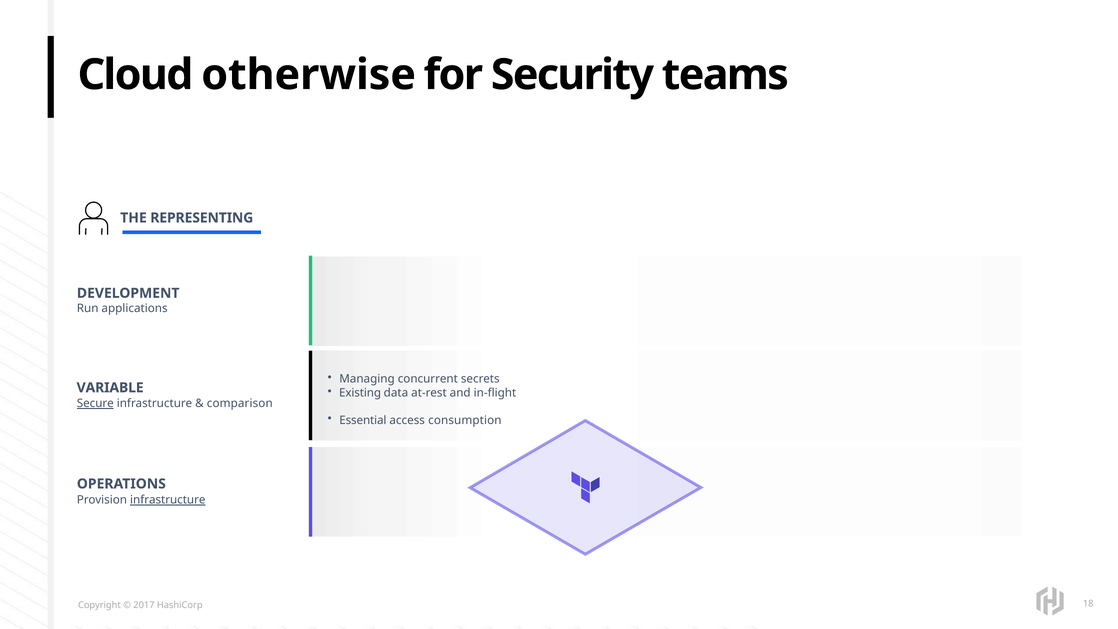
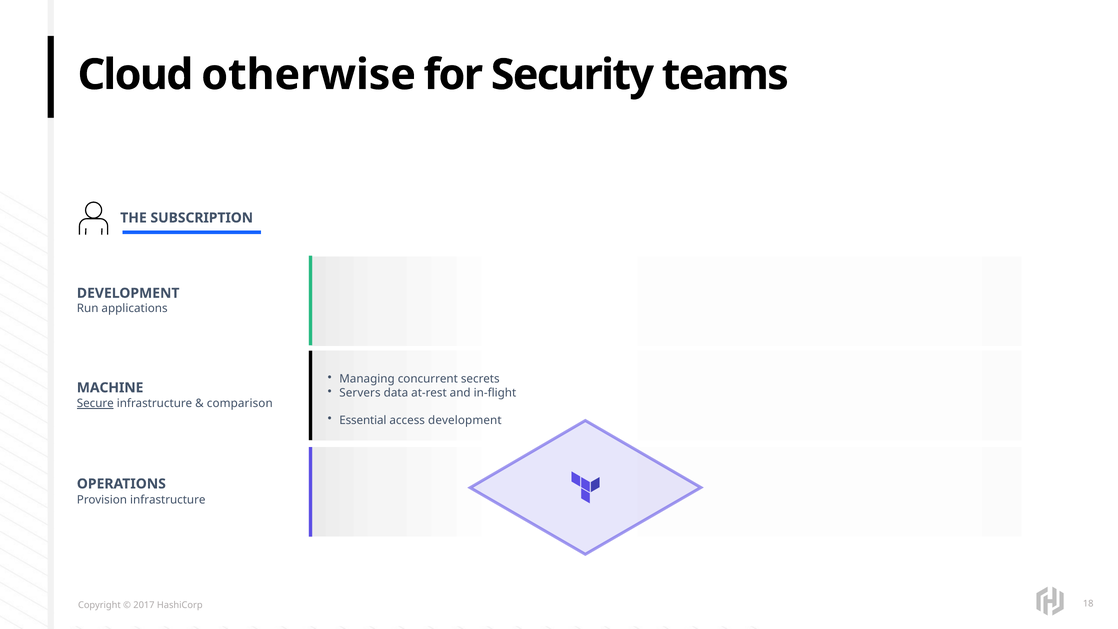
REPRESENTING: REPRESENTING -> SUBSCRIPTION (202, 218)
VARIABLE: VARIABLE -> MACHINE (110, 388)
Existing: Existing -> Servers (360, 393)
access consumption: consumption -> development (465, 420)
infrastructure underline: present -> none (168, 500)
